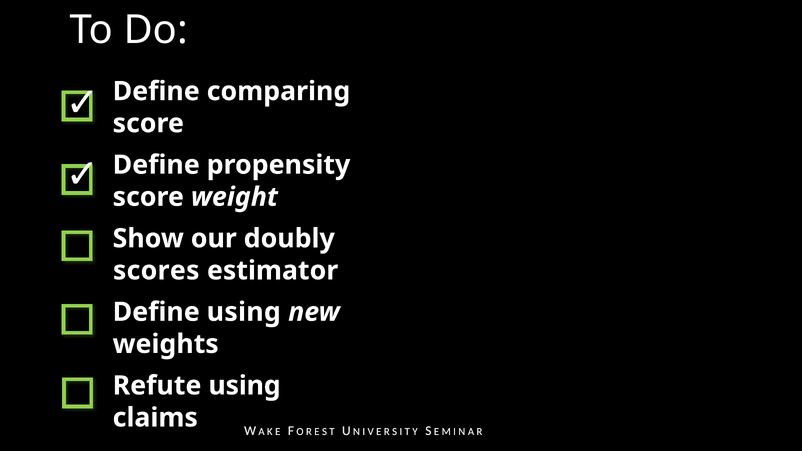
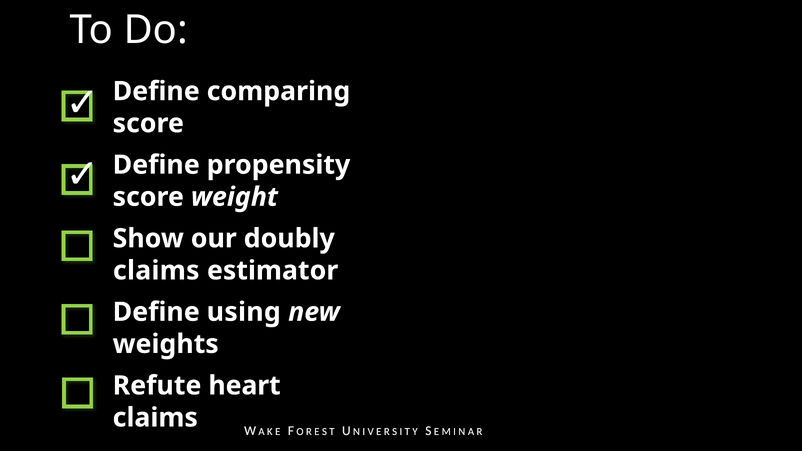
scores: scores -> claims (156, 271)
Refute using: using -> heart (245, 386)
